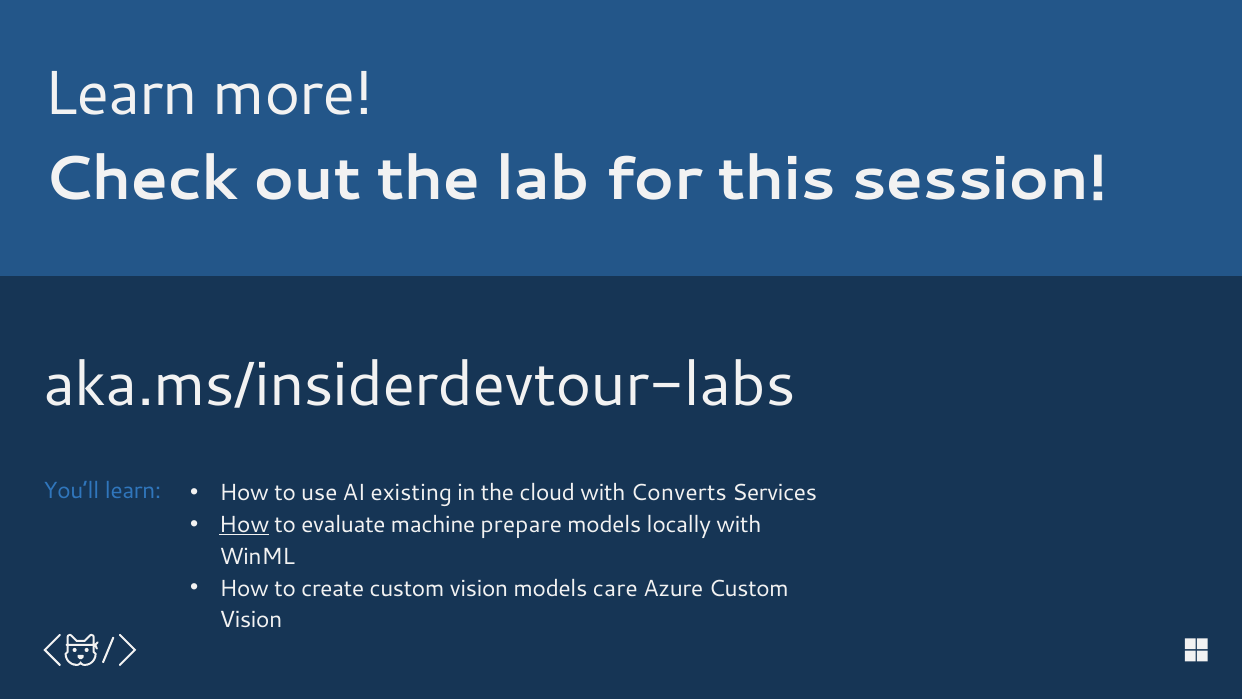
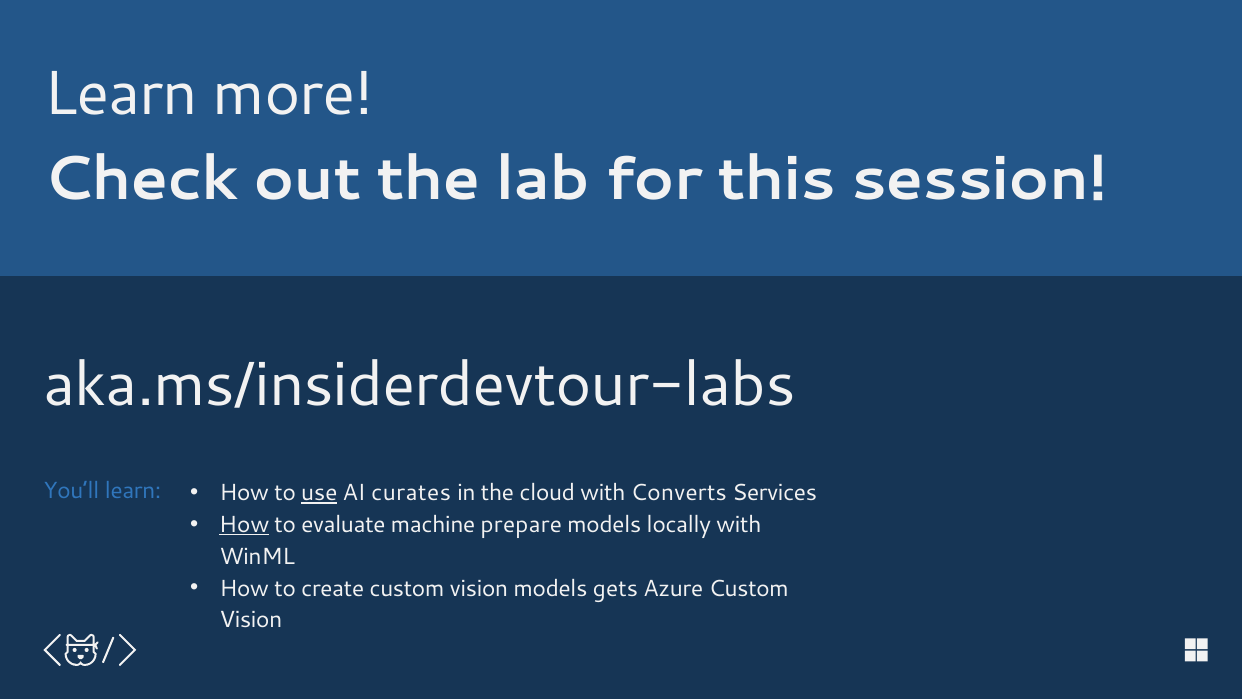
use underline: none -> present (319, 493)
existing: existing -> curates (411, 493)
care: care -> gets (615, 588)
